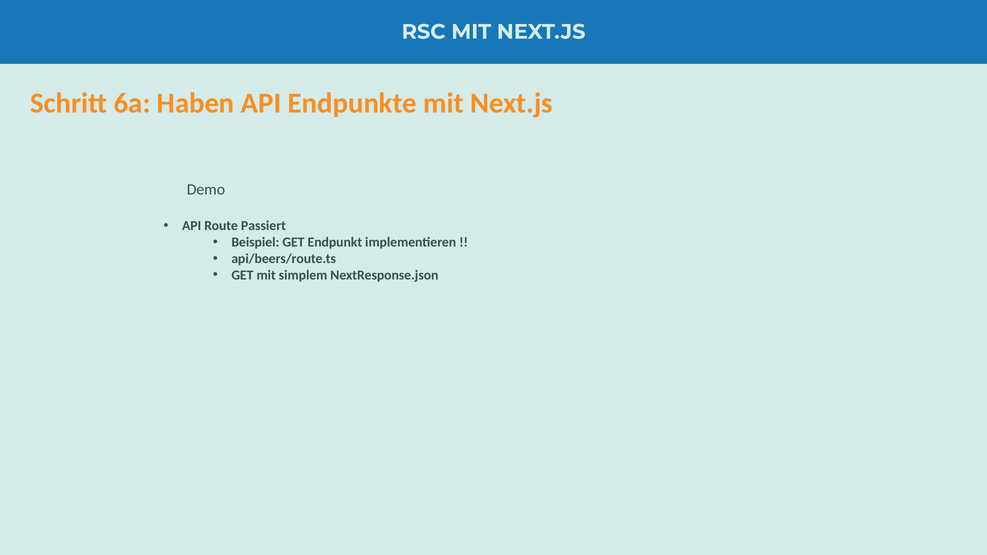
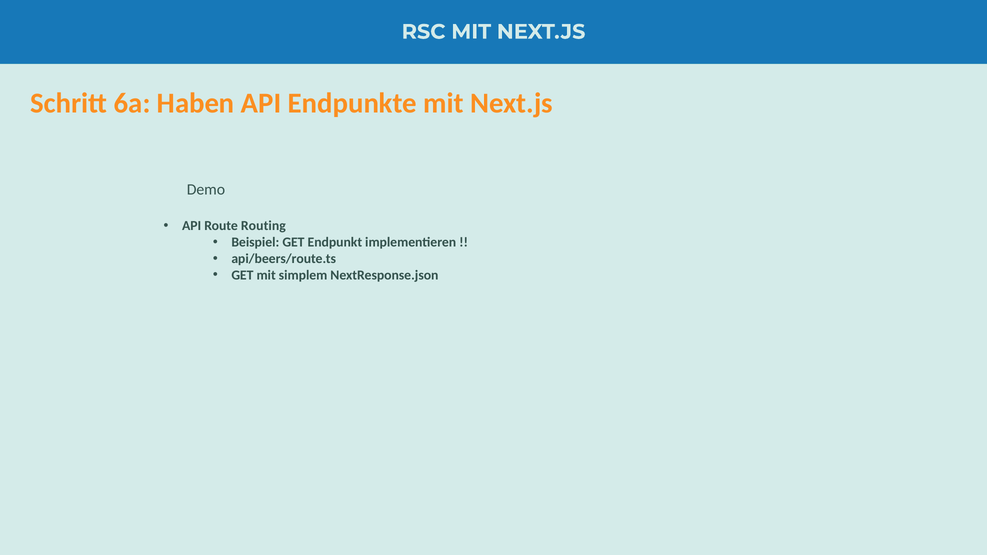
Passiert: Passiert -> Routing (263, 226)
